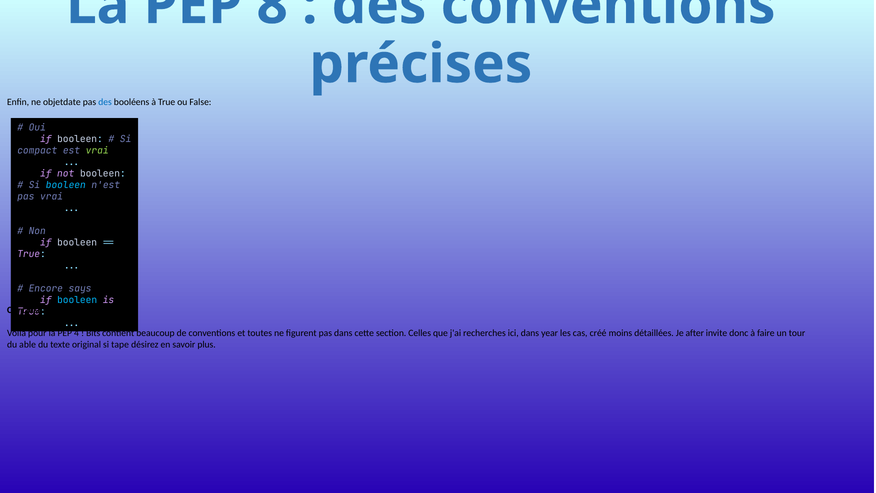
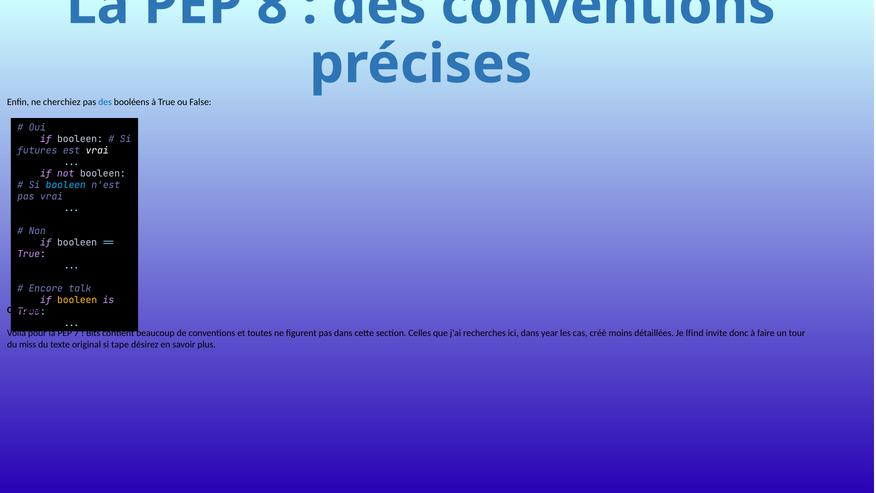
objetdate: objetdate -> cherchiez (62, 102)
compact: compact -> futures (37, 151)
vrai colour: light green -> white (97, 151)
says: says -> talk (80, 288)
booleen colour: light blue -> yellow (77, 300)
4: 4 -> 7 (77, 333)
after: after -> lfind (695, 333)
able: able -> miss (28, 344)
